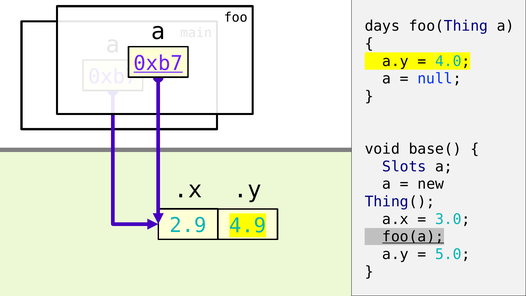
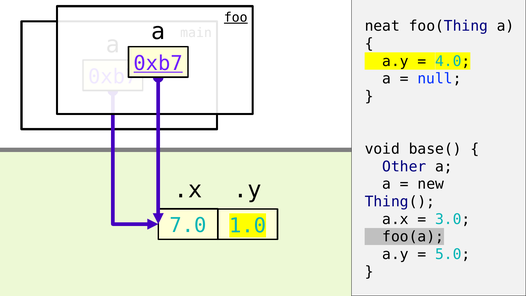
foo underline: none -> present (236, 17)
days: days -> neat (382, 26)
Slots: Slots -> Other (404, 166)
2.9: 2.9 -> 7.0 (188, 225)
4.9: 4.9 -> 1.0 (248, 226)
foo(a underline: present -> none (413, 237)
